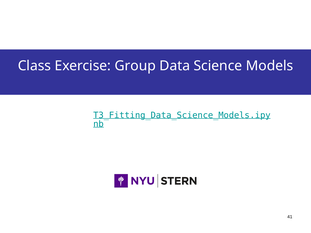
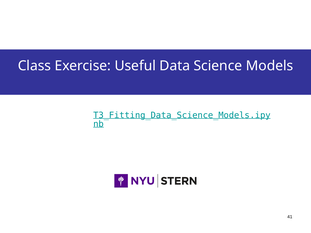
Group: Group -> Useful (135, 66)
